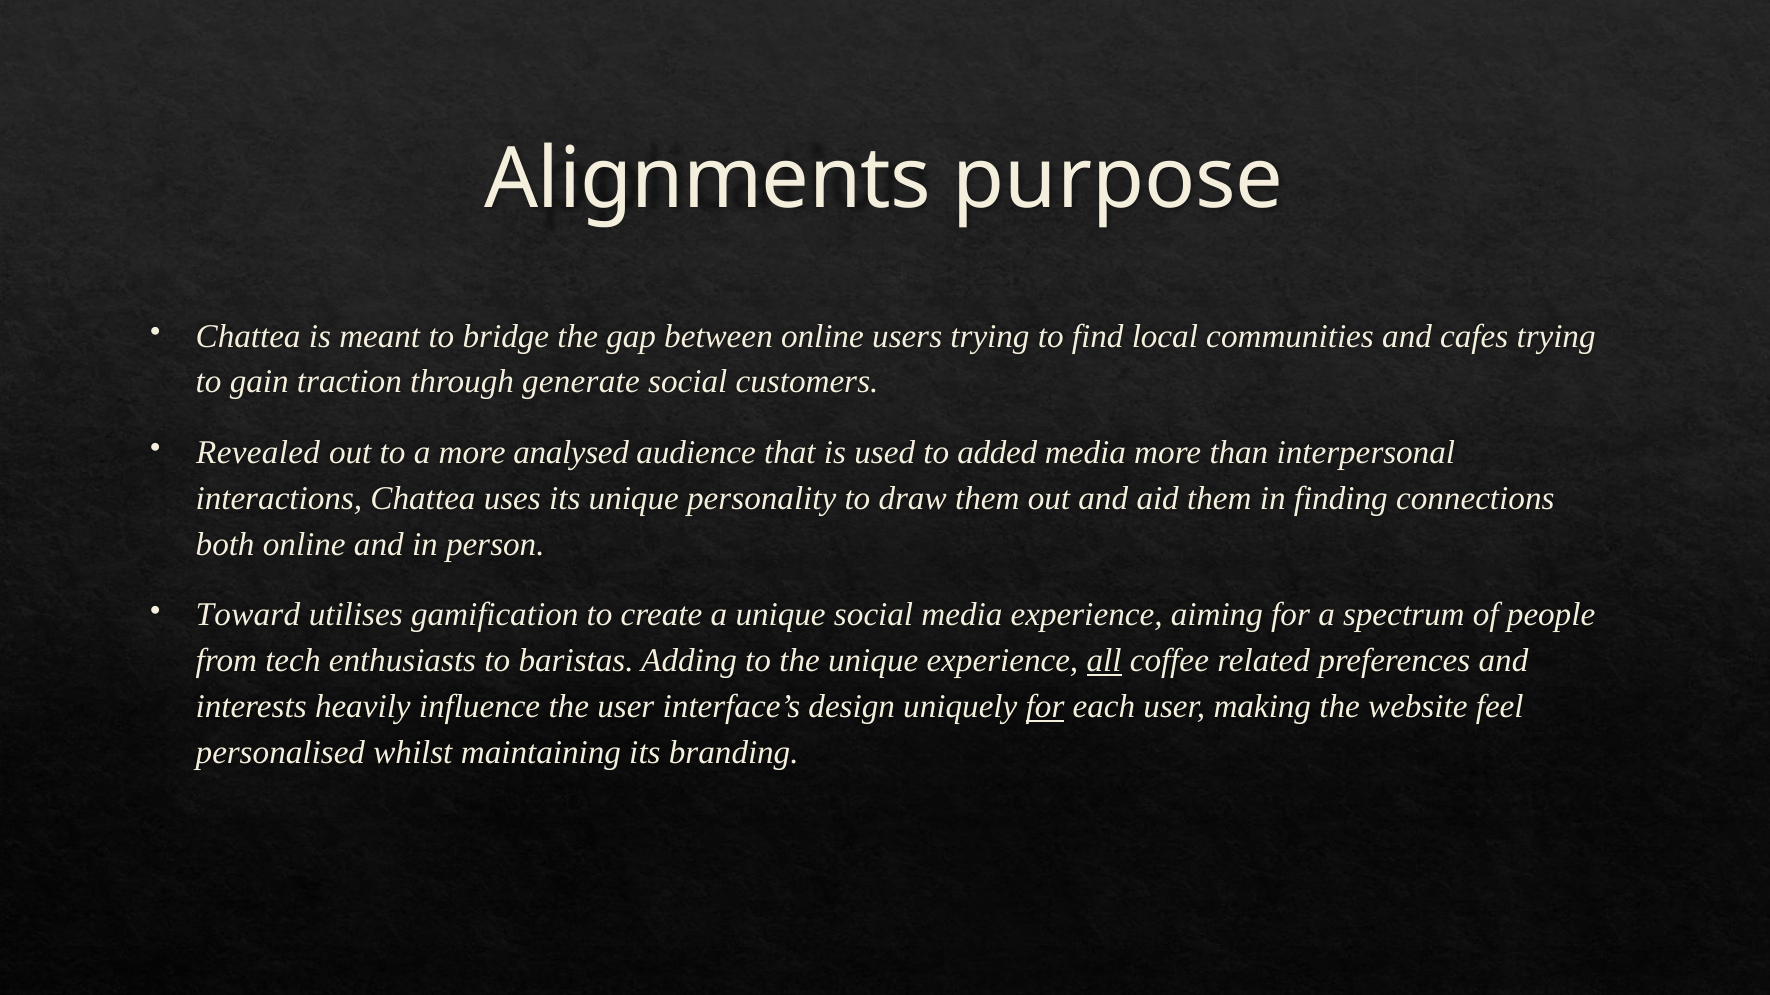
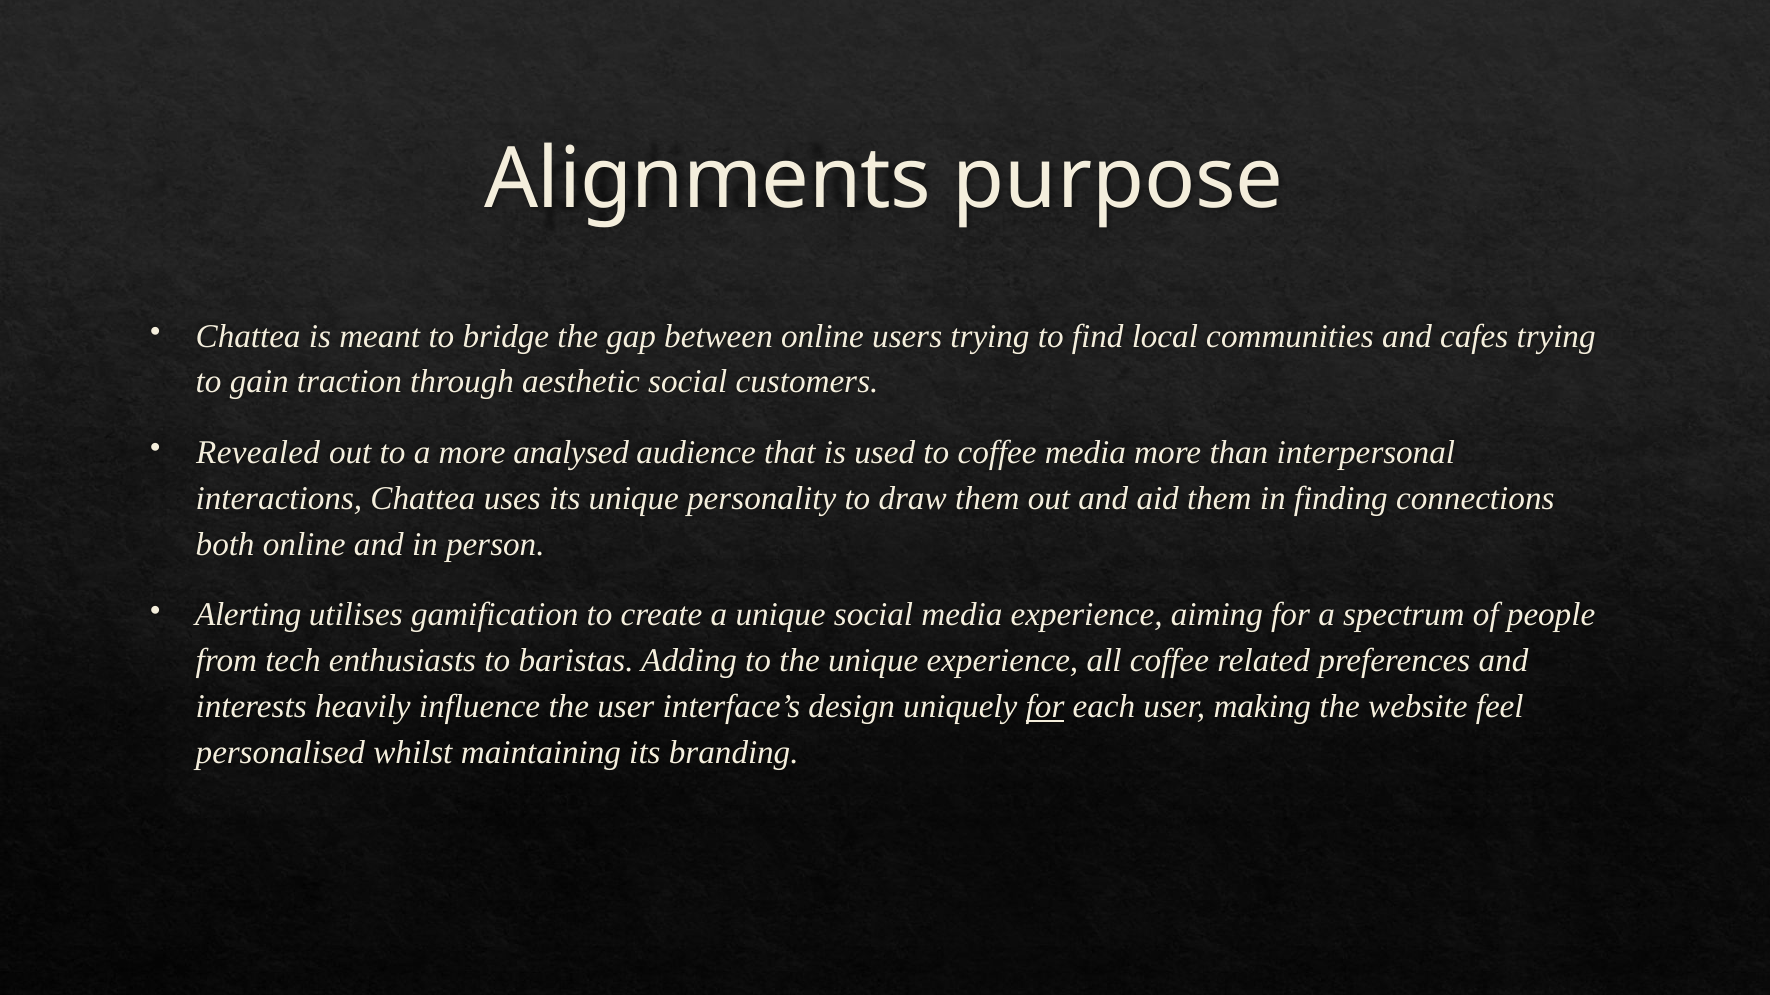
generate: generate -> aesthetic (581, 382)
to added: added -> coffee (997, 453)
Toward: Toward -> Alerting (248, 615)
all underline: present -> none (1104, 661)
